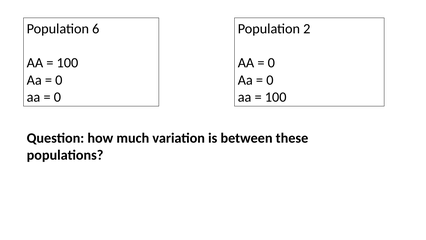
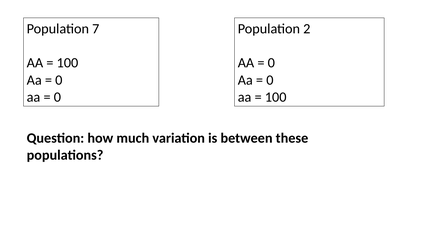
6: 6 -> 7 (96, 29)
